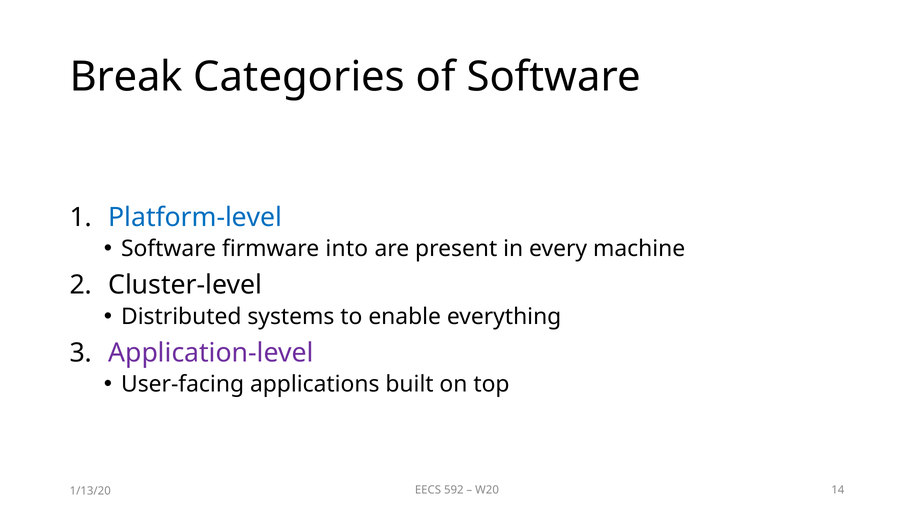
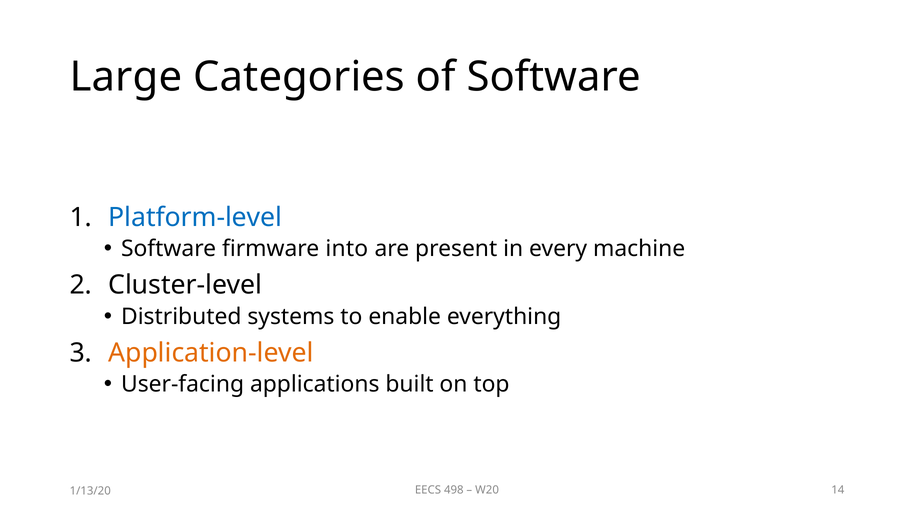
Break: Break -> Large (126, 77)
Application-level colour: purple -> orange (211, 353)
592: 592 -> 498 (454, 490)
